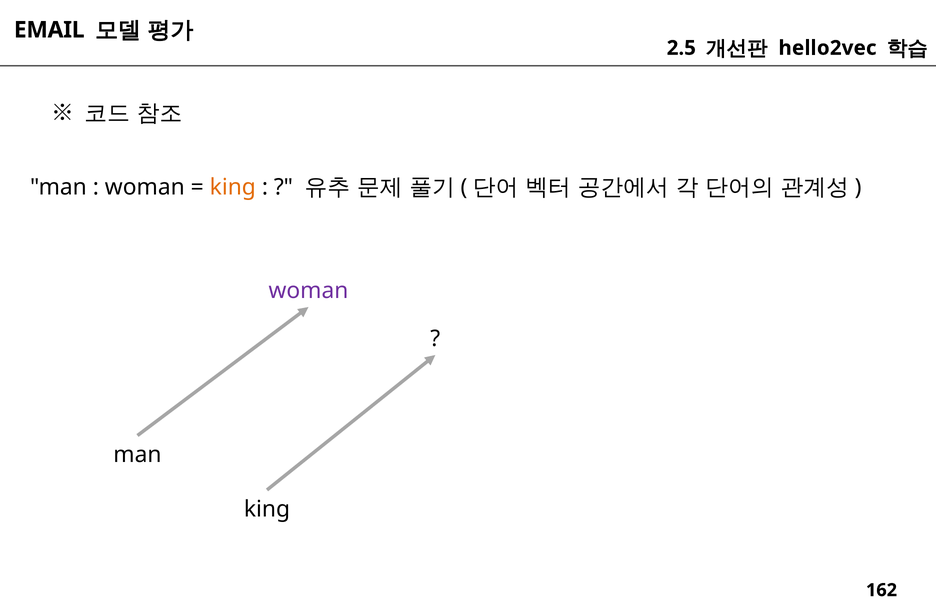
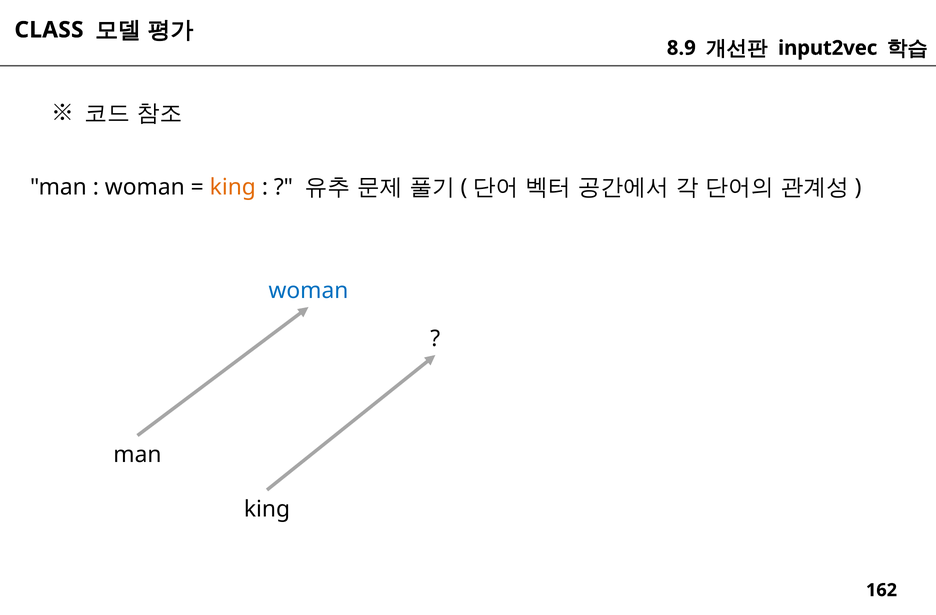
EMAIL: EMAIL -> CLASS (49, 30)
2.5: 2.5 -> 8.9 (681, 48)
hello2vec: hello2vec -> input2vec (828, 48)
woman colour: purple -> blue (308, 291)
